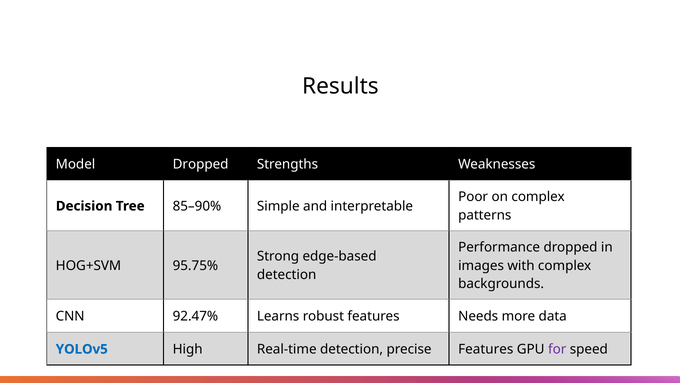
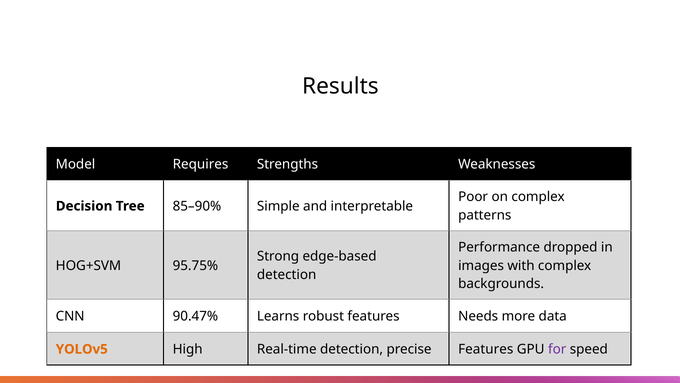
Model Dropped: Dropped -> Requires (201, 164)
92.47%: 92.47% -> 90.47% (195, 316)
YOLOv5 colour: blue -> orange (82, 349)
